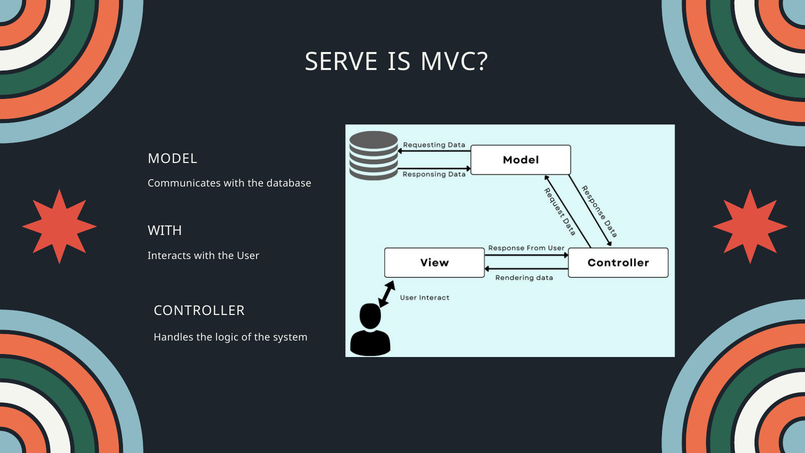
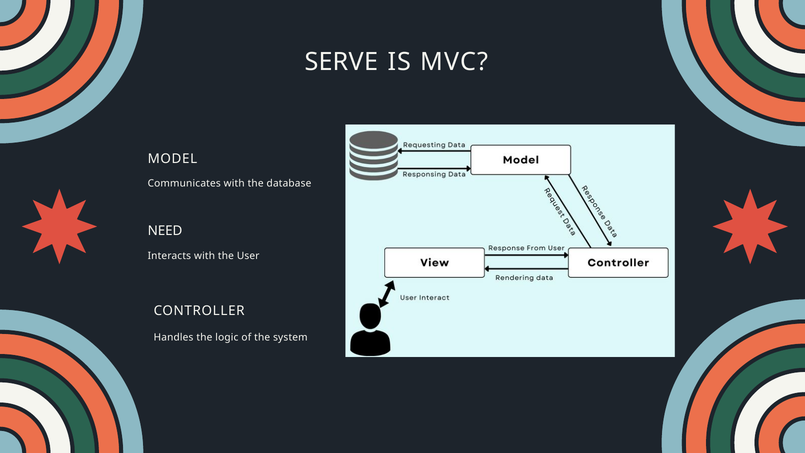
WITH: WITH -> NEED (165, 231)
